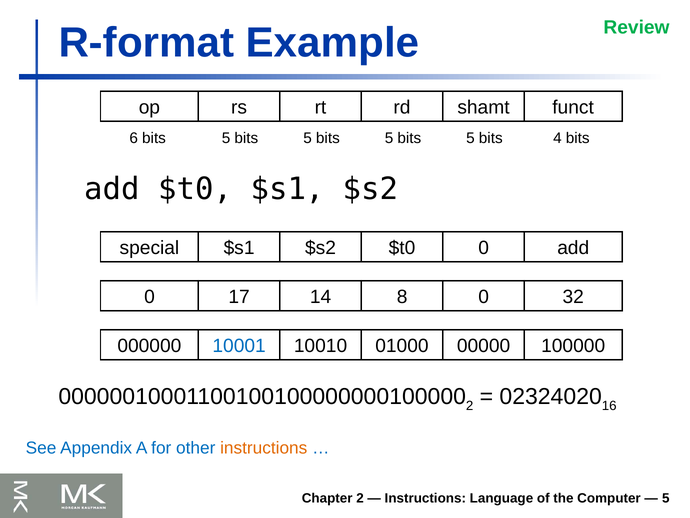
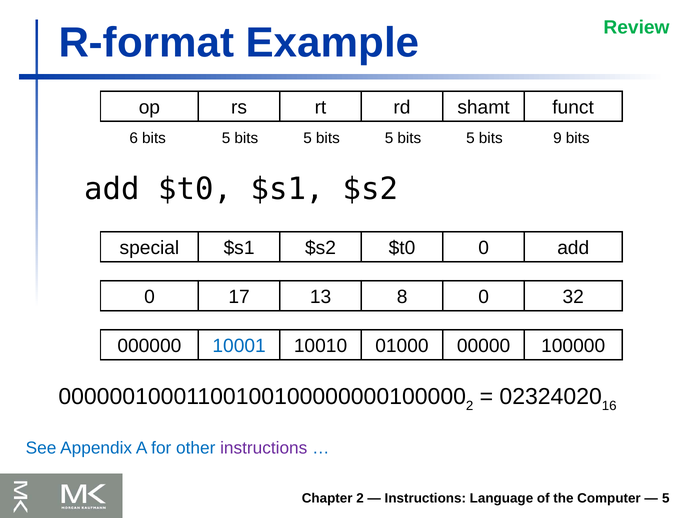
4: 4 -> 9 (557, 138)
14: 14 -> 13 (321, 297)
instructions colour: orange -> purple (264, 447)
